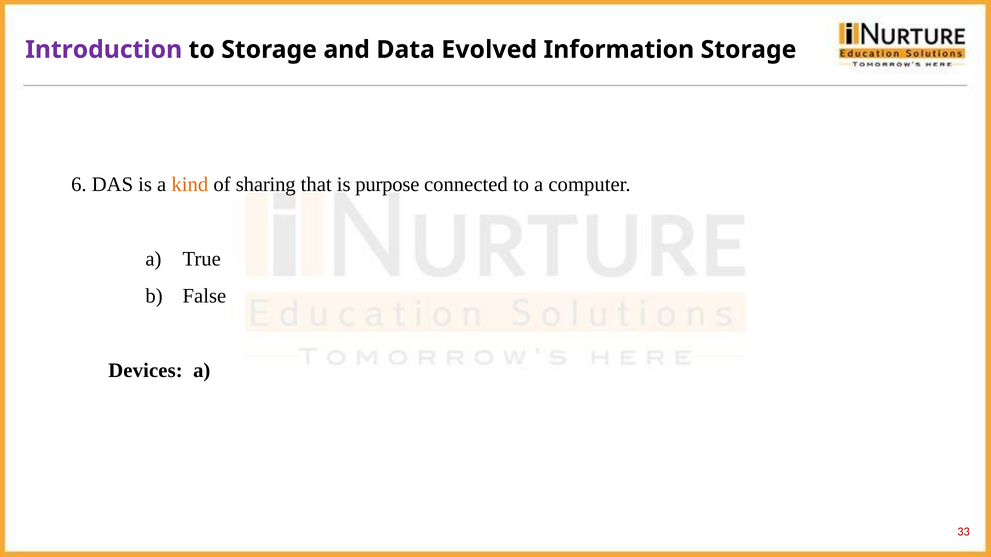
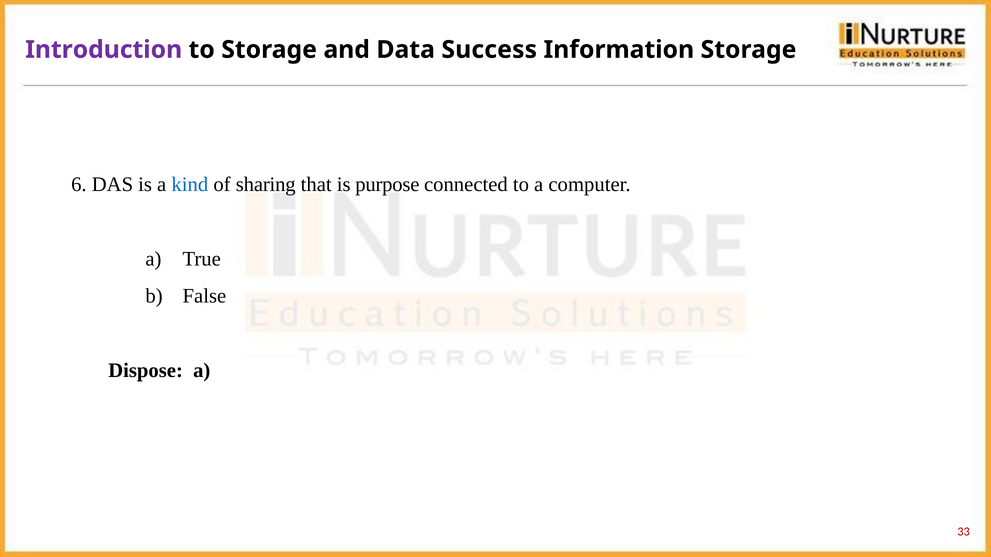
Evolved: Evolved -> Success (489, 50)
kind colour: orange -> blue (190, 185)
Devices: Devices -> Dispose (146, 371)
